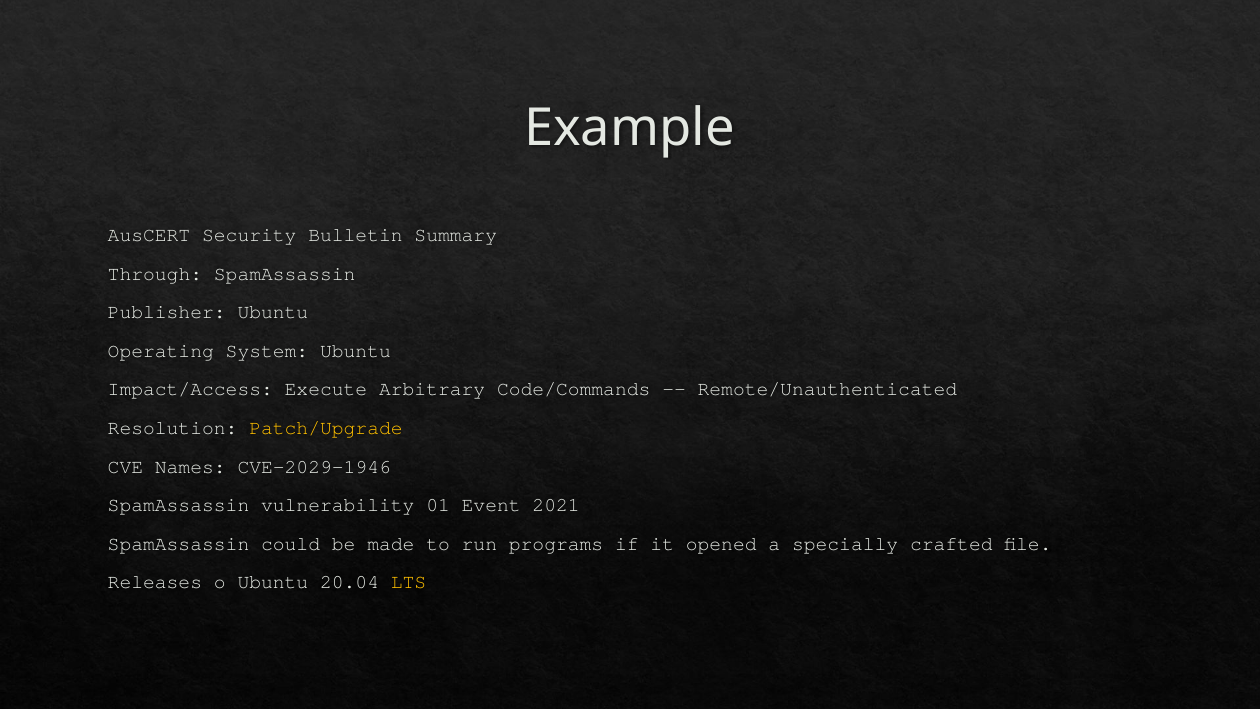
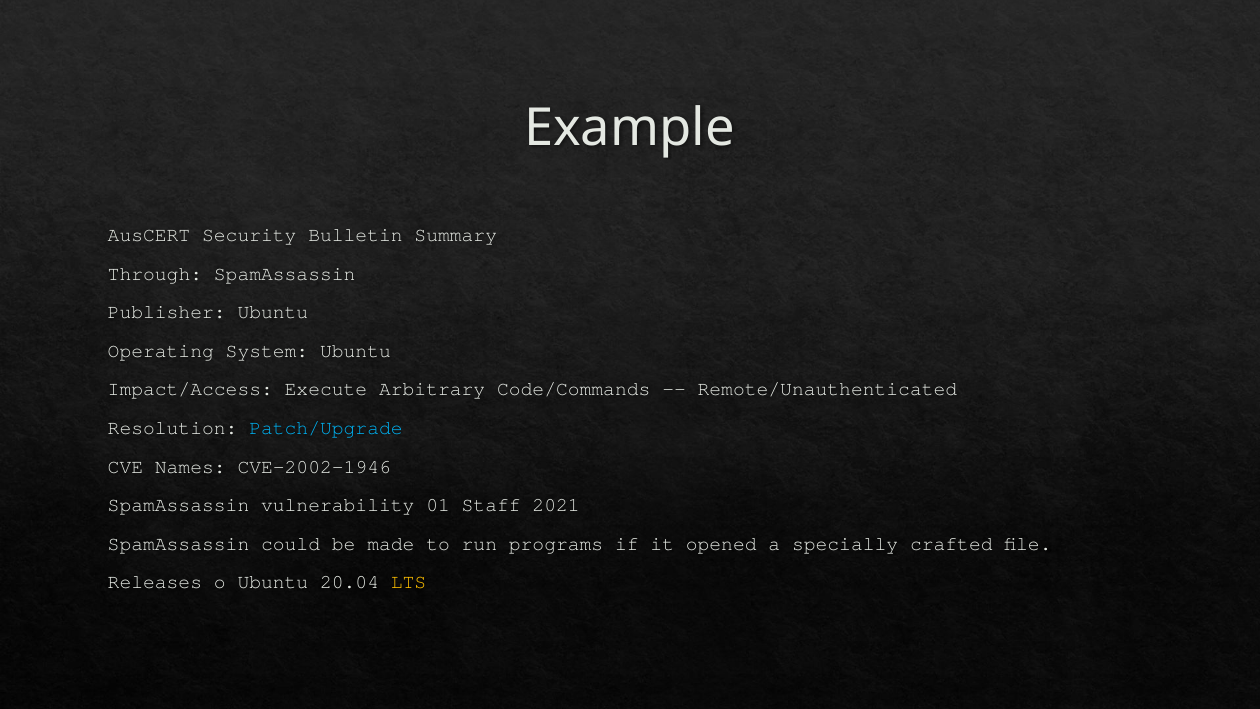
Patch/Upgrade colour: yellow -> light blue (326, 428)
CVE-2029-1946: CVE-2029-1946 -> CVE-2002-1946 (314, 466)
Event: Event -> Staff (491, 505)
